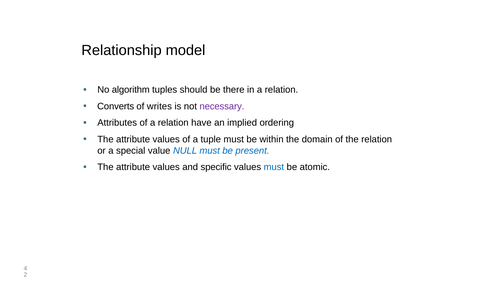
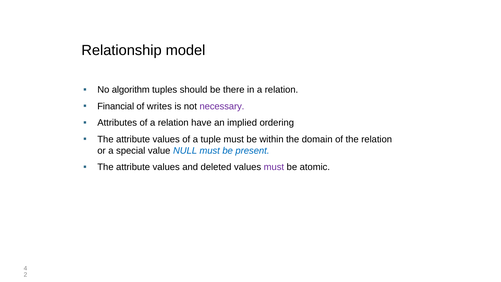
Converts: Converts -> Financial (116, 106)
specific: specific -> deleted (216, 167)
must colour: blue -> purple (274, 167)
